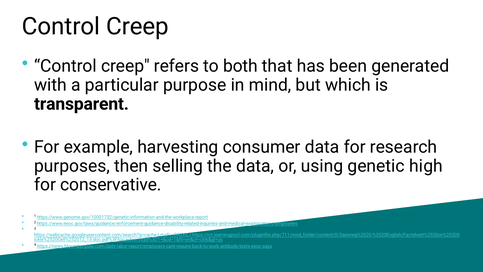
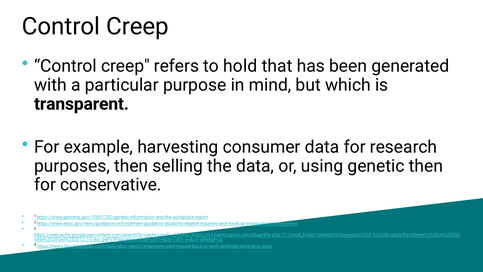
both: both -> hold (240, 66)
genetic high: high -> then (426, 166)
